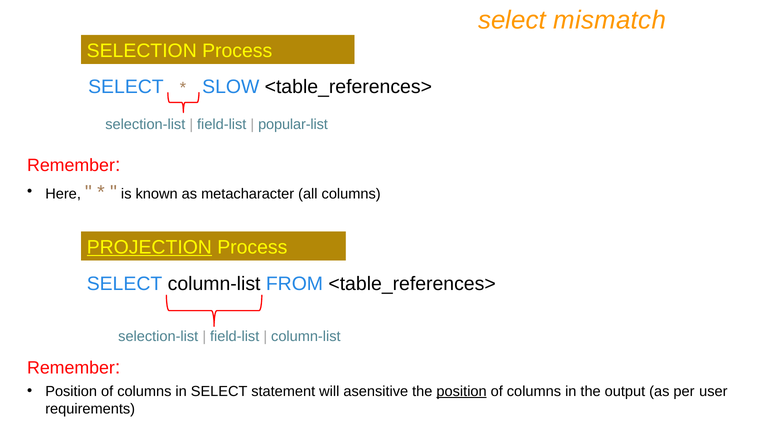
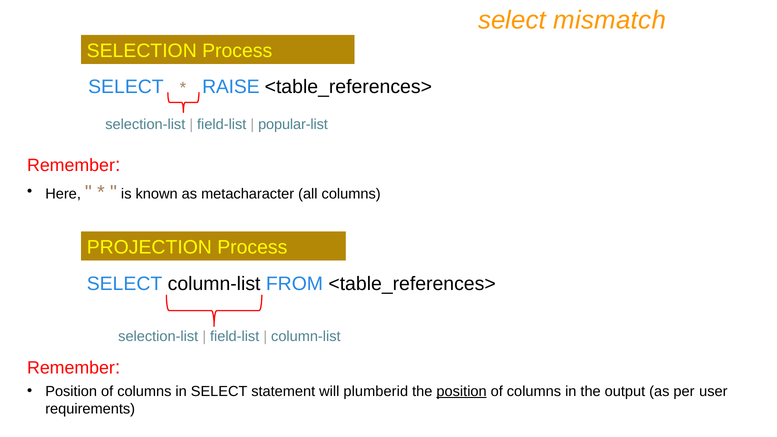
SLOW: SLOW -> RAISE (231, 87)
PROJECTION underline: present -> none (149, 247)
asensitive: asensitive -> plumberid (376, 391)
